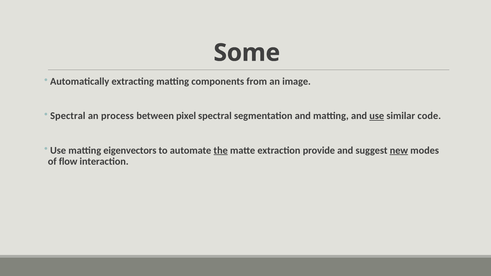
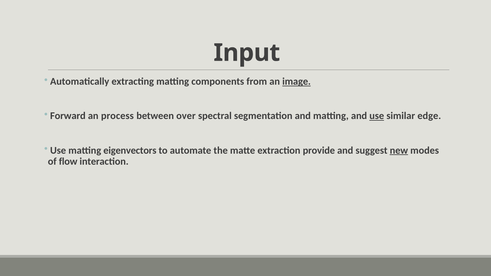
Some: Some -> Input (247, 53)
image underline: none -> present (297, 82)
Spectral: Spectral -> Forward (68, 116)
pixel: pixel -> over (186, 116)
code: code -> edge (429, 116)
the underline: present -> none (221, 150)
